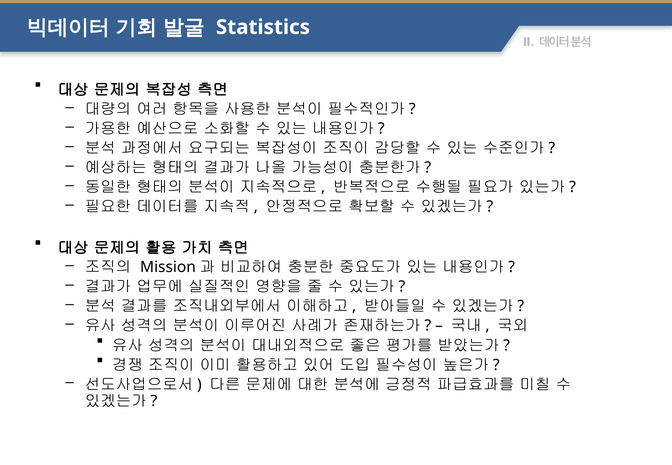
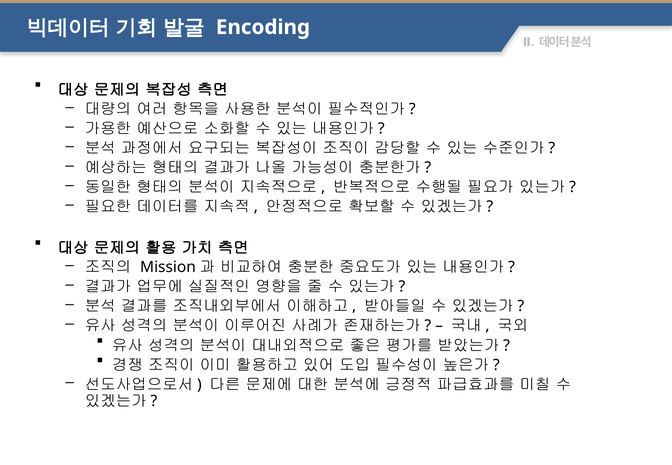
Statistics: Statistics -> Encoding (263, 27)
